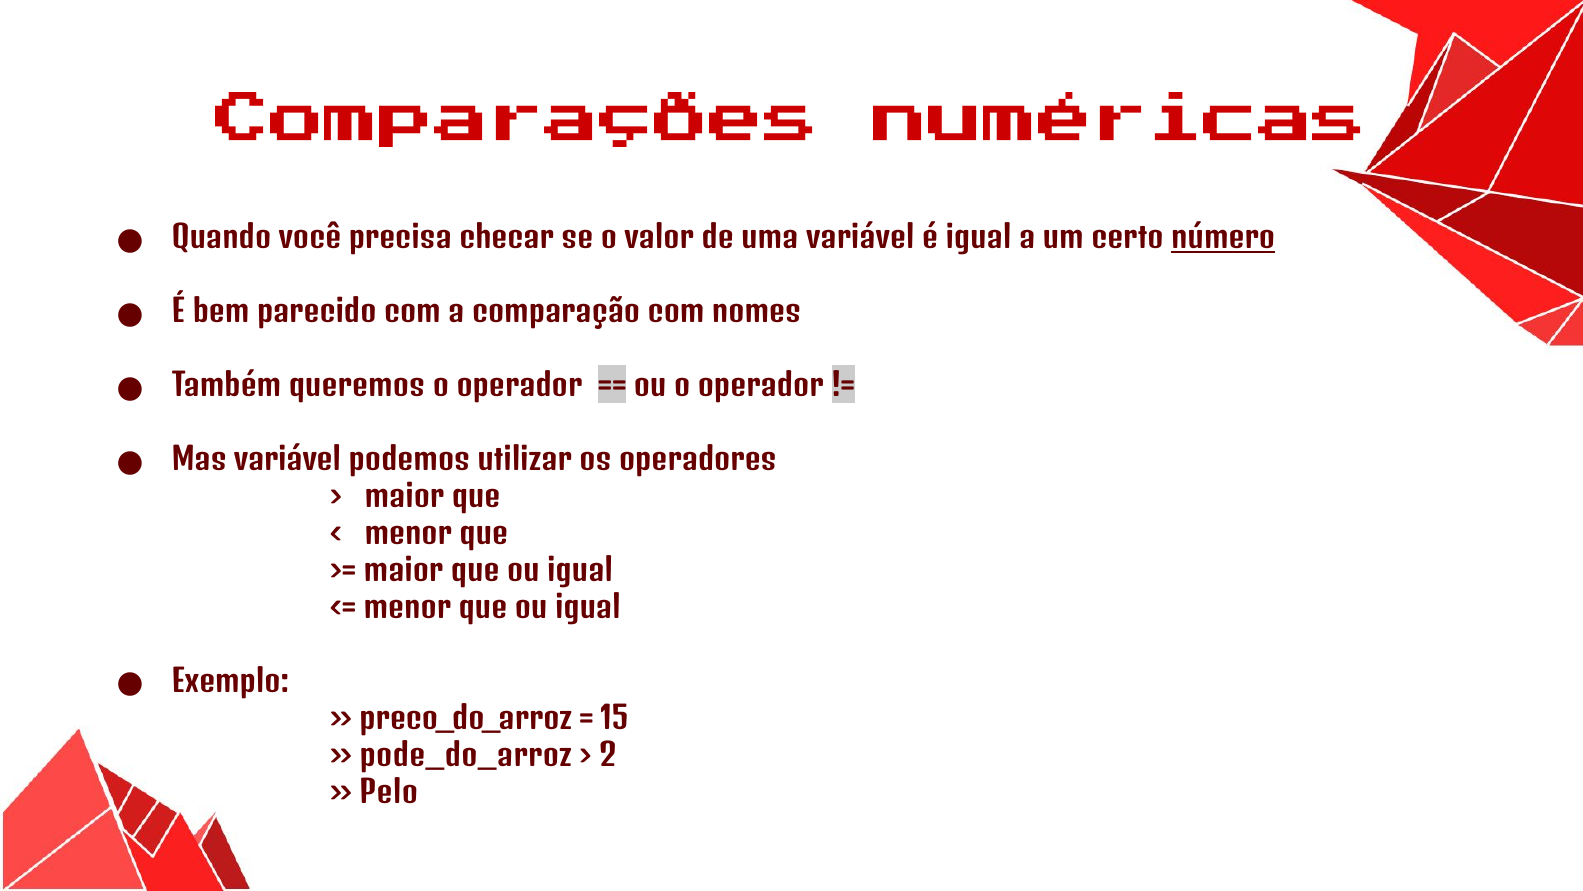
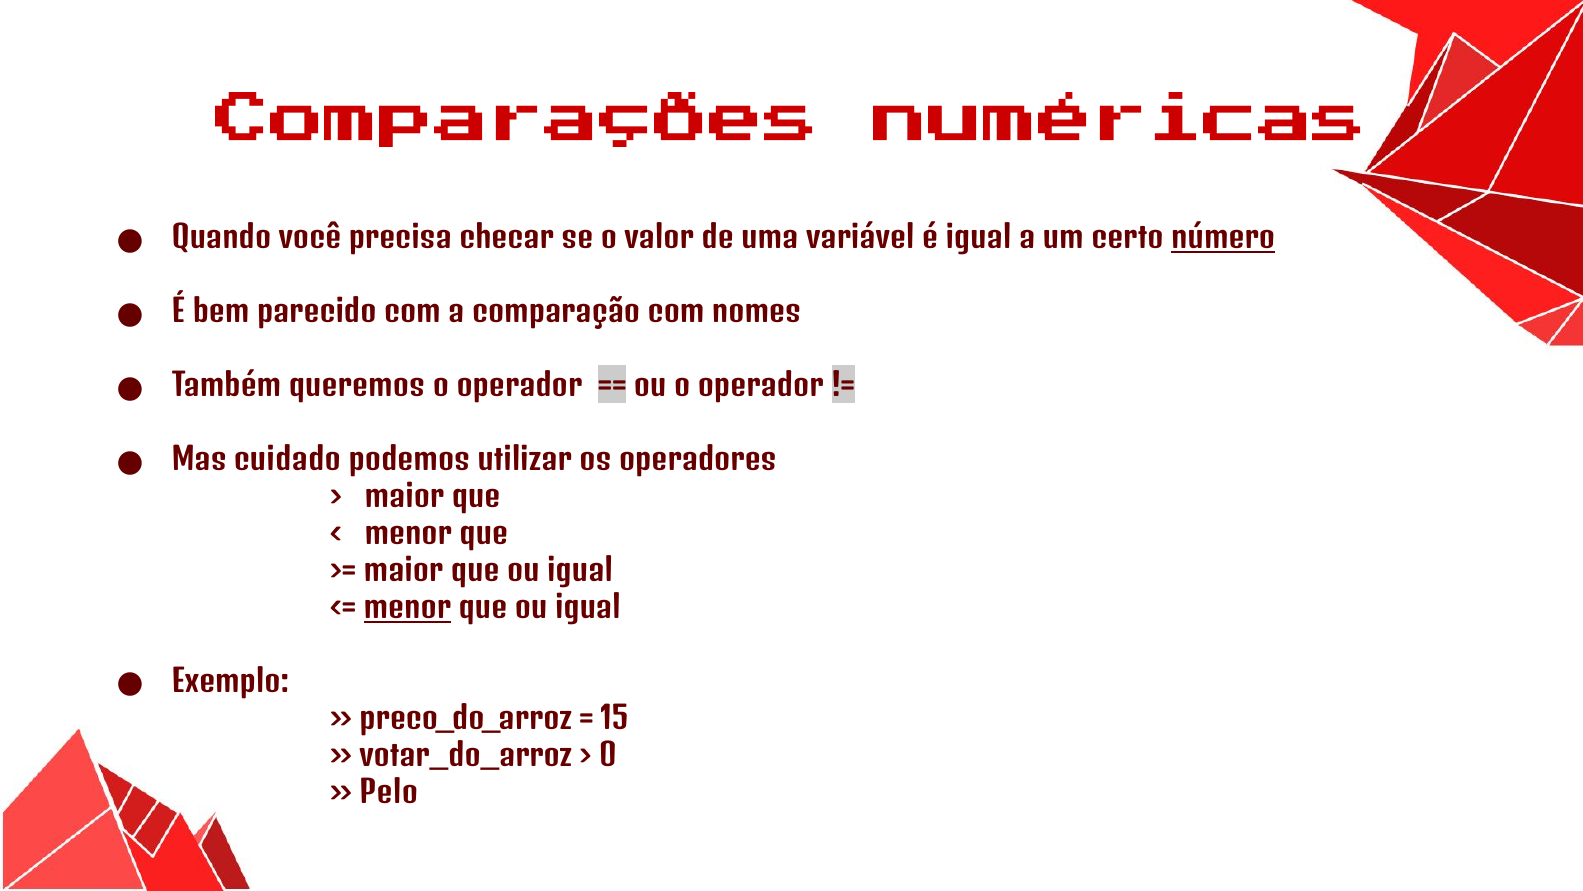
Mas variável: variável -> cuidado (287, 460)
menor underline: none -> present (407, 608)
pode_do_arroz: pode_do_arroz -> votar_do_arroz (466, 756)
2: 2 -> 0 (608, 756)
